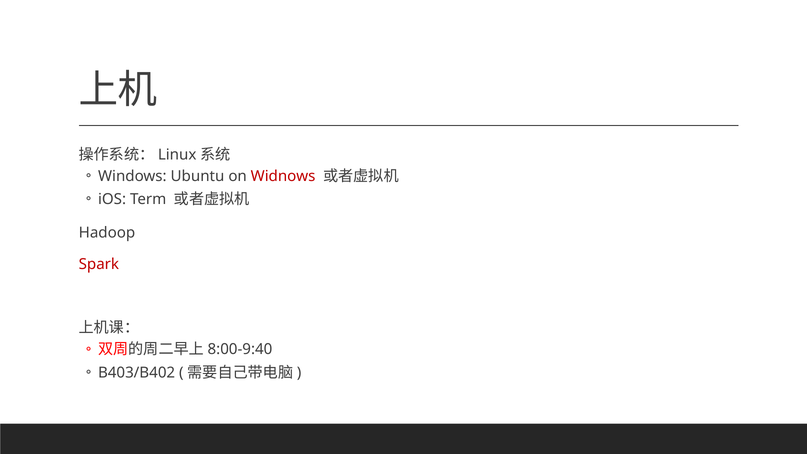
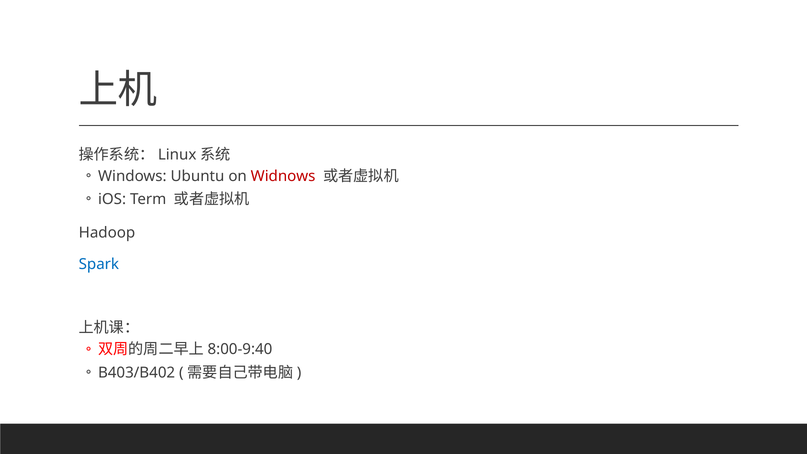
Spark colour: red -> blue (99, 264)
